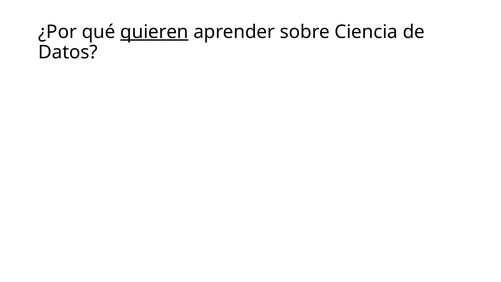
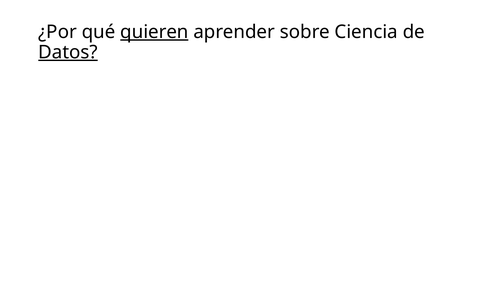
Datos underline: none -> present (68, 52)
